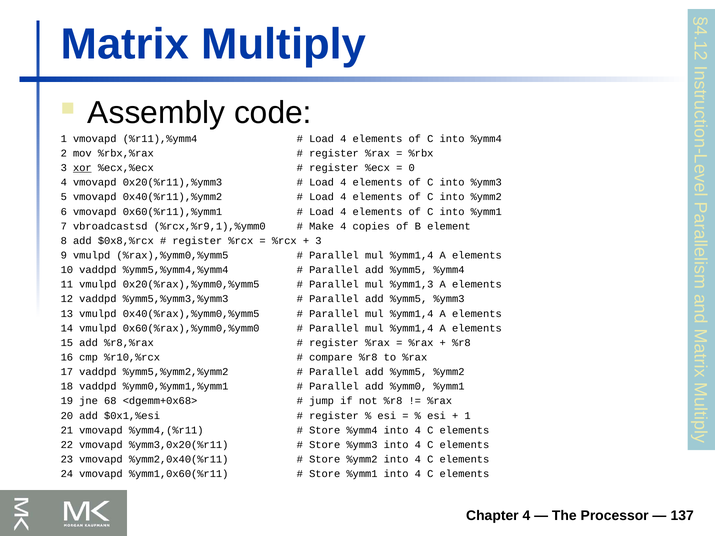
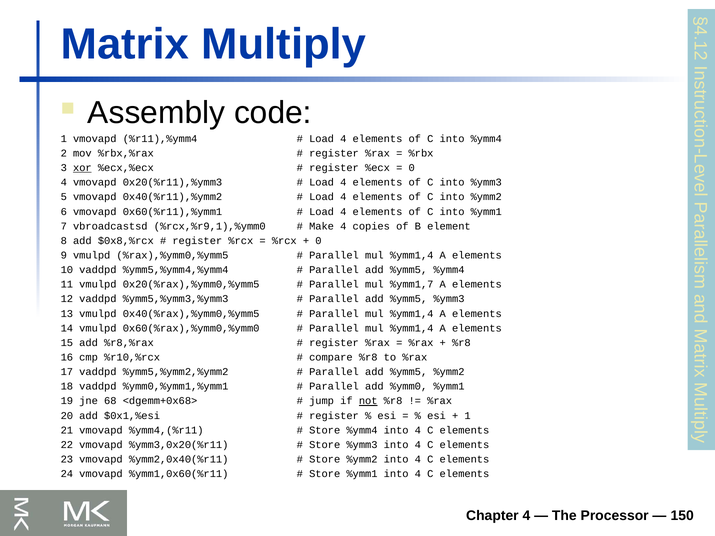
3: 3 -> 0 (318, 241)
%ymm1,3: %ymm1,3 -> %ymm1,7 (412, 285)
not underline: none -> present (368, 401)
137: 137 -> 150 (682, 516)
